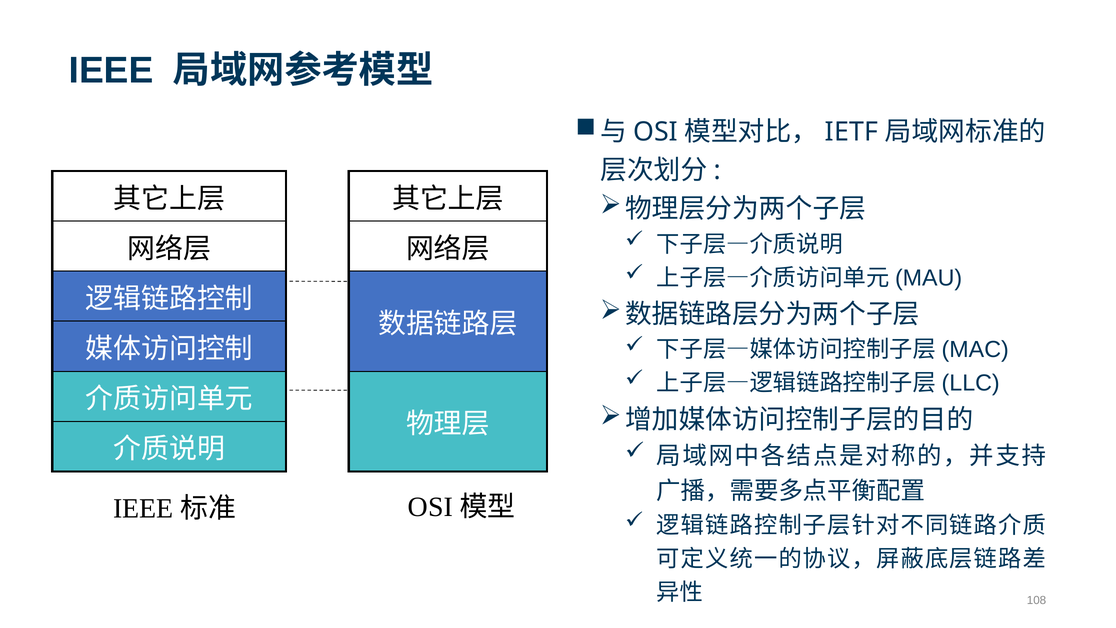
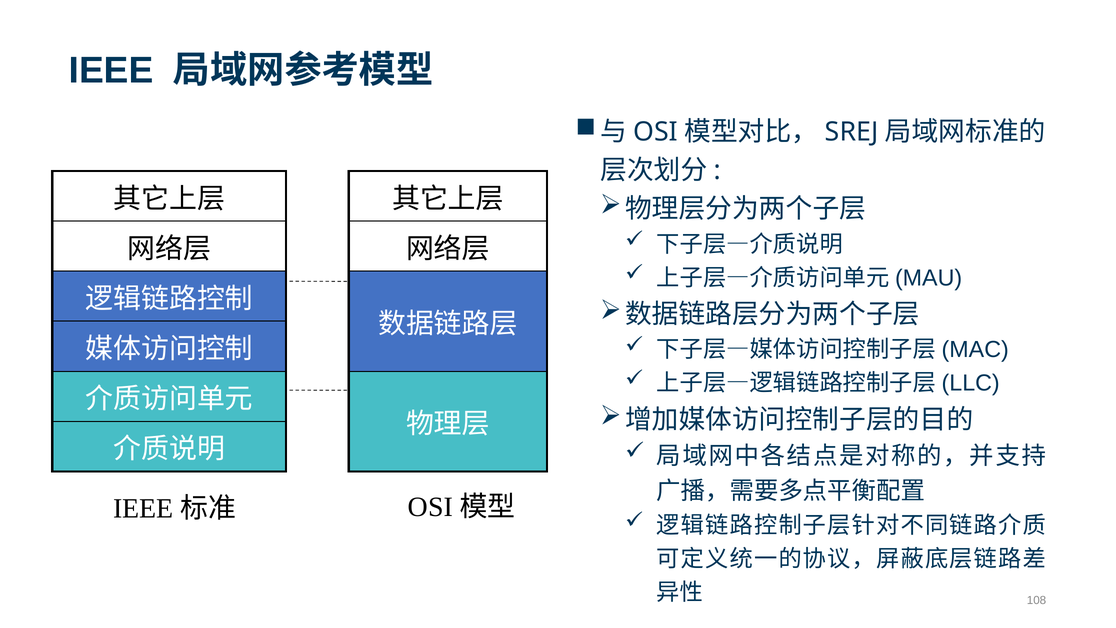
IETF: IETF -> SREJ (852, 132)
